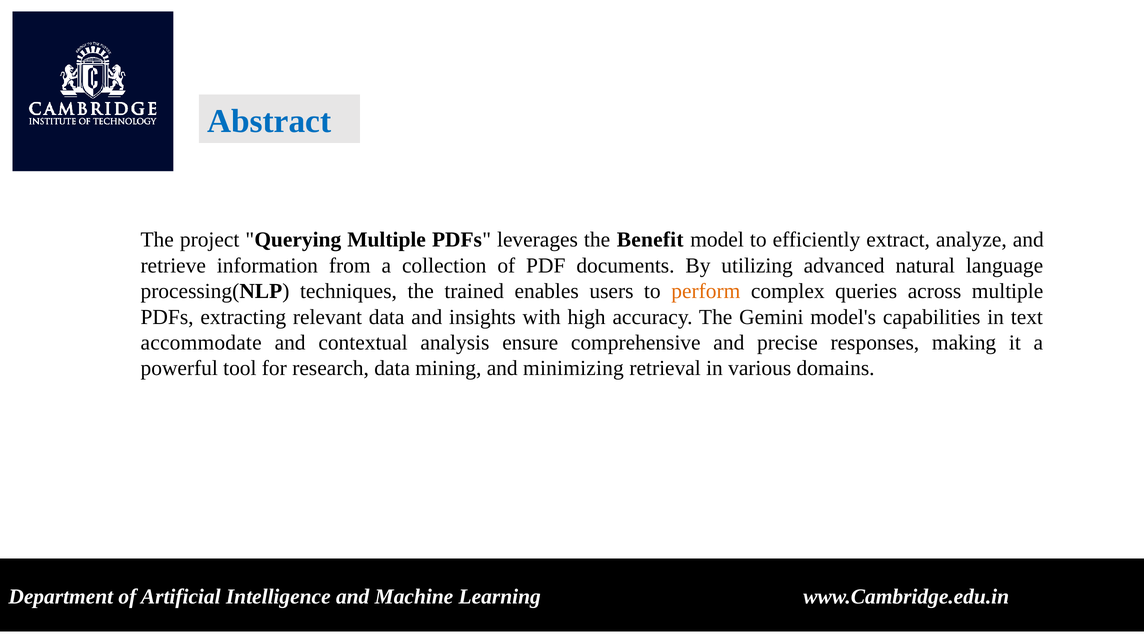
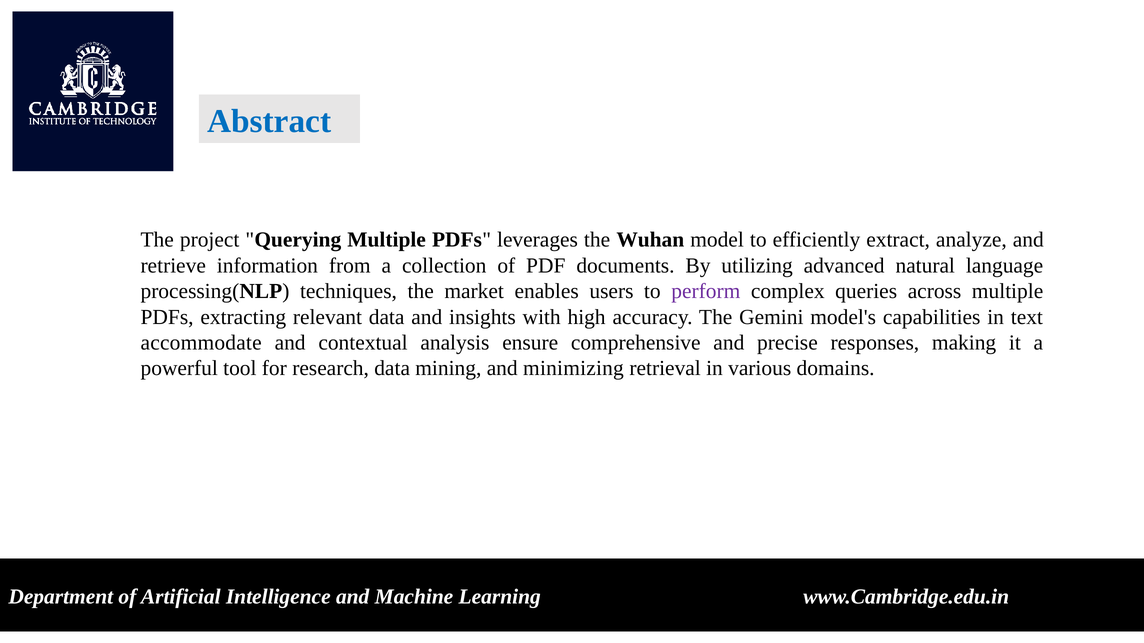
Benefit: Benefit -> Wuhan (650, 240)
trained: trained -> market (474, 291)
perform colour: orange -> purple (706, 291)
